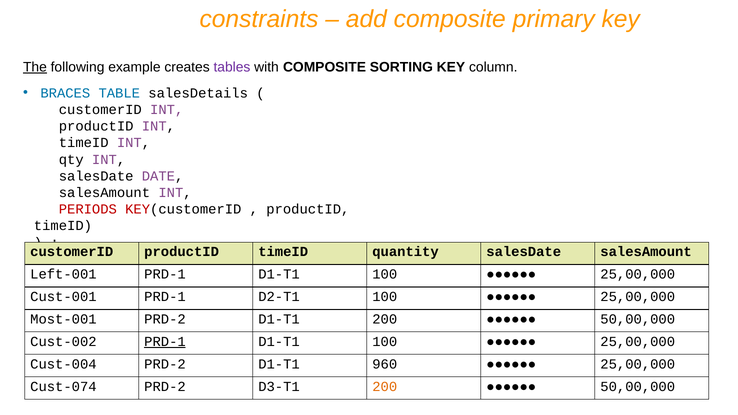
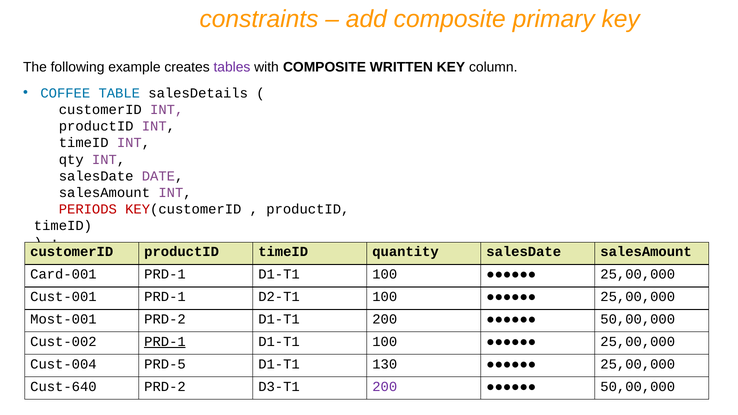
The underline: present -> none (35, 67)
SORTING: SORTING -> WRITTEN (401, 67)
BRACES: BRACES -> COFFEE (65, 93)
Left-001: Left-001 -> Card-001 (63, 274)
Cust-004 PRD-2: PRD-2 -> PRD-5 (165, 364)
960: 960 -> 130 (385, 364)
Cust-074: Cust-074 -> Cust-640 (63, 387)
200 colour: orange -> purple (385, 387)
